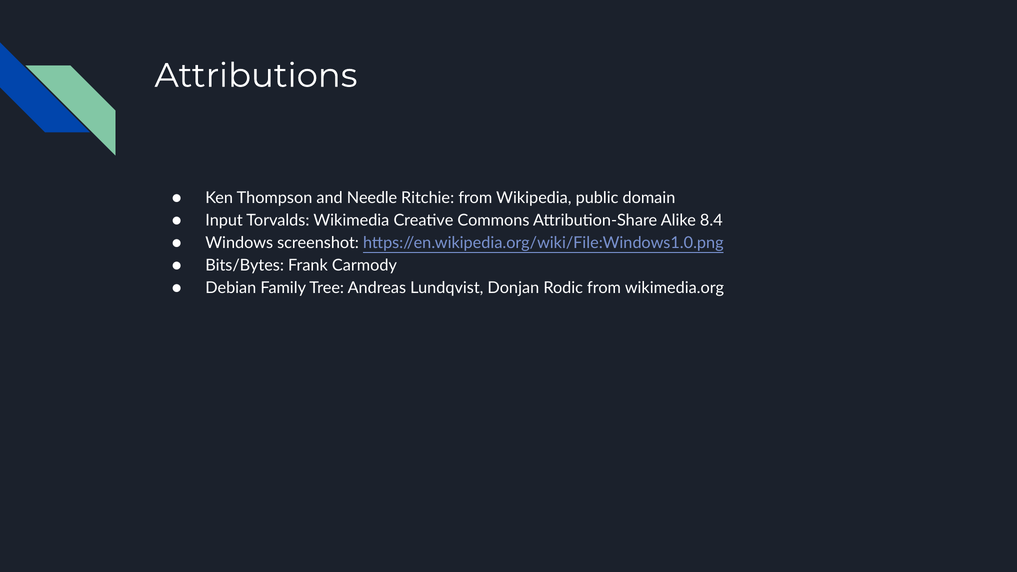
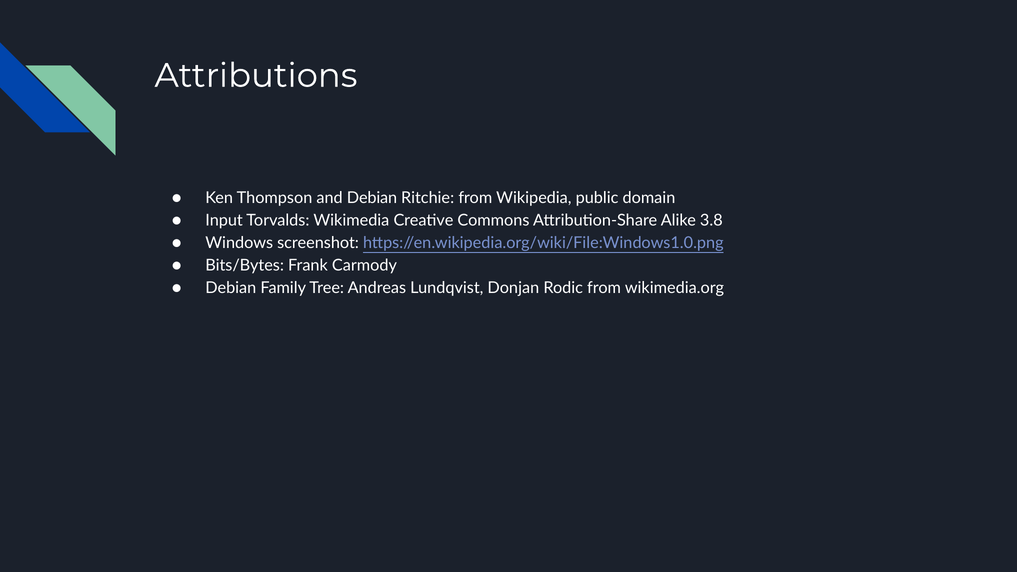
and Needle: Needle -> Debian (372, 198)
8.4: 8.4 -> 3.8 (711, 221)
